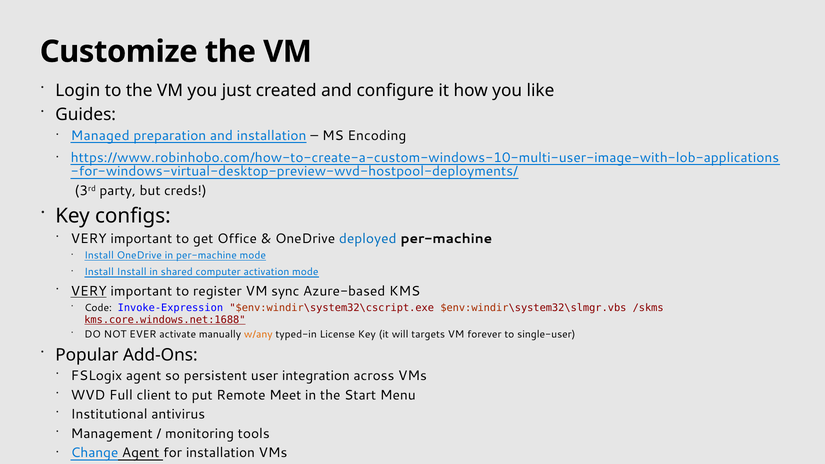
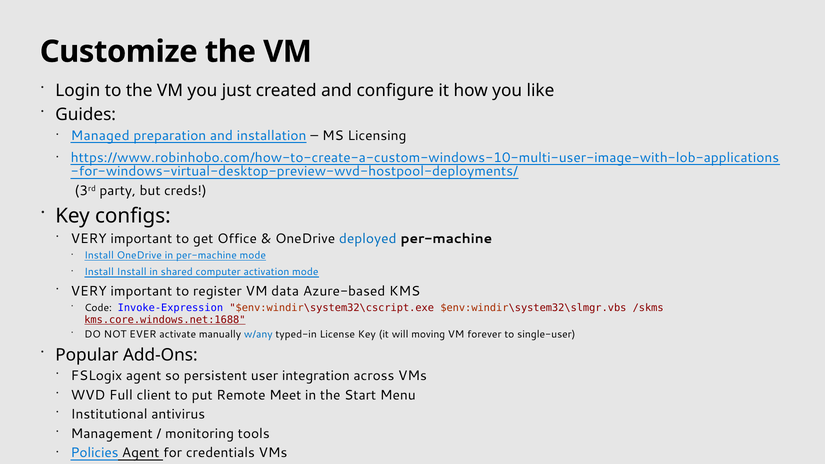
Encoding: Encoding -> Licensing (377, 136)
VERY underline: present -> none (89, 291)
sync: sync -> data (285, 291)
w/any colour: orange -> blue (258, 334)
targets: targets -> moving (428, 334)
Change: Change -> Policies (95, 453)
for installation: installation -> credentials (220, 453)
